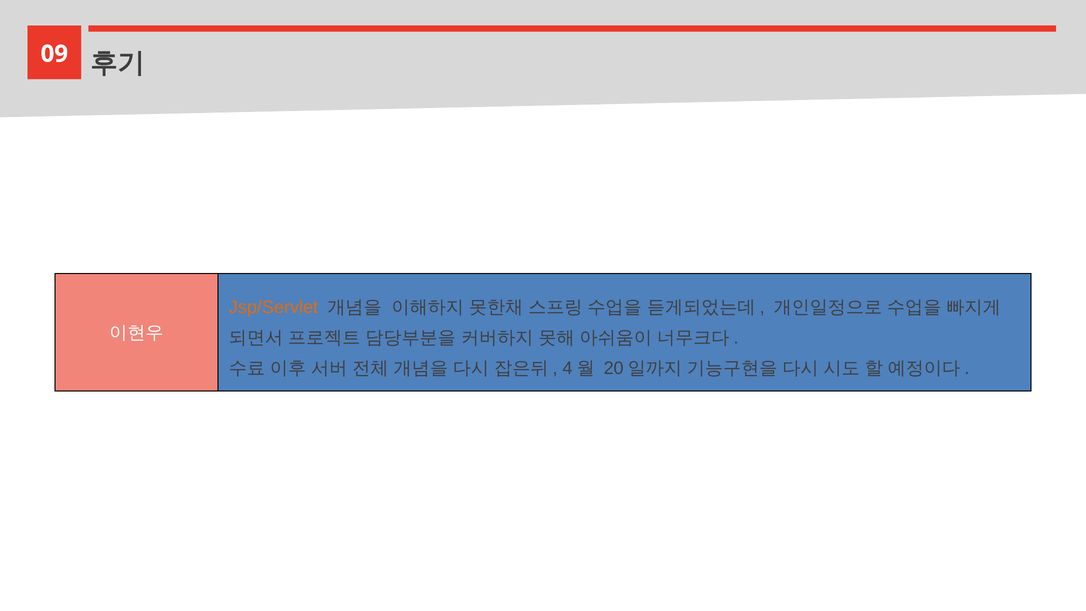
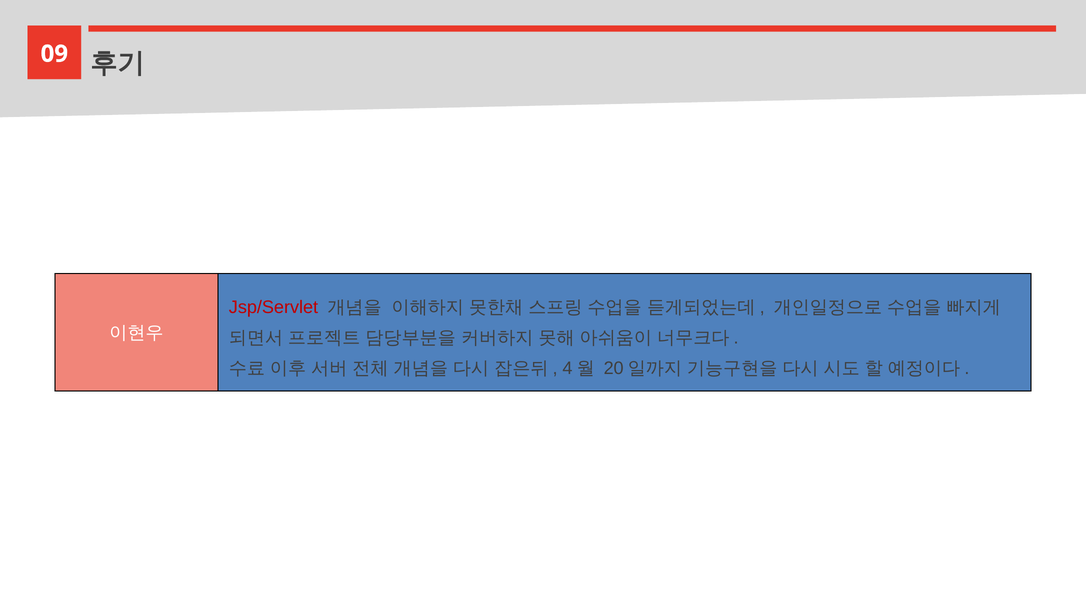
Jsp/Servlet colour: orange -> red (273, 307)
